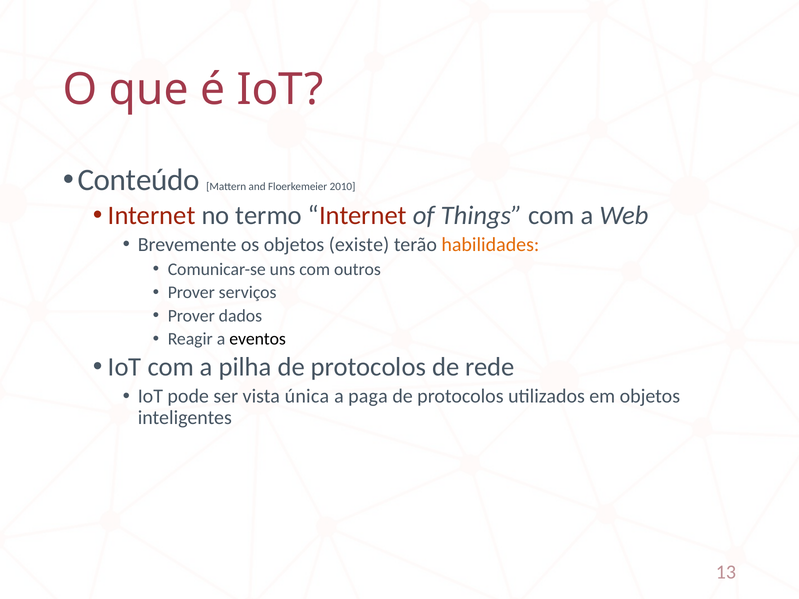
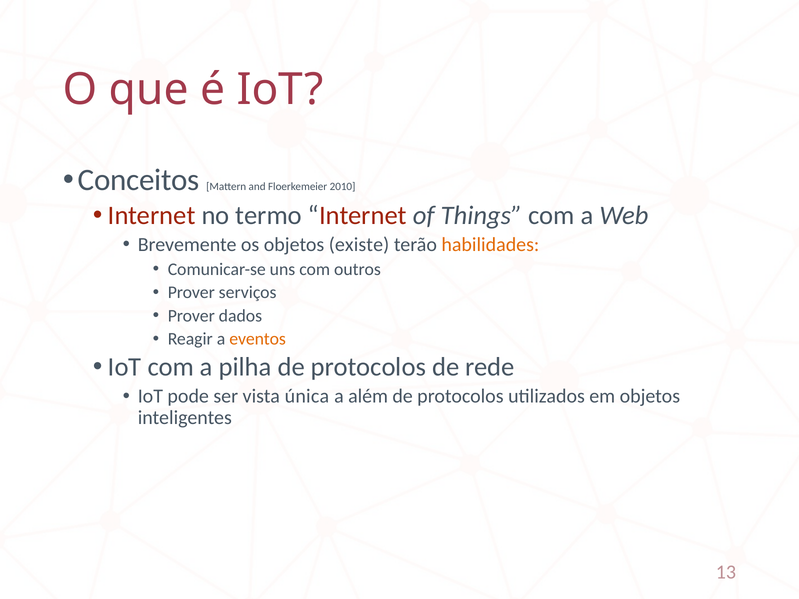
Conteúdo: Conteúdo -> Conceitos (139, 180)
eventos colour: black -> orange (258, 339)
paga: paga -> além (368, 396)
